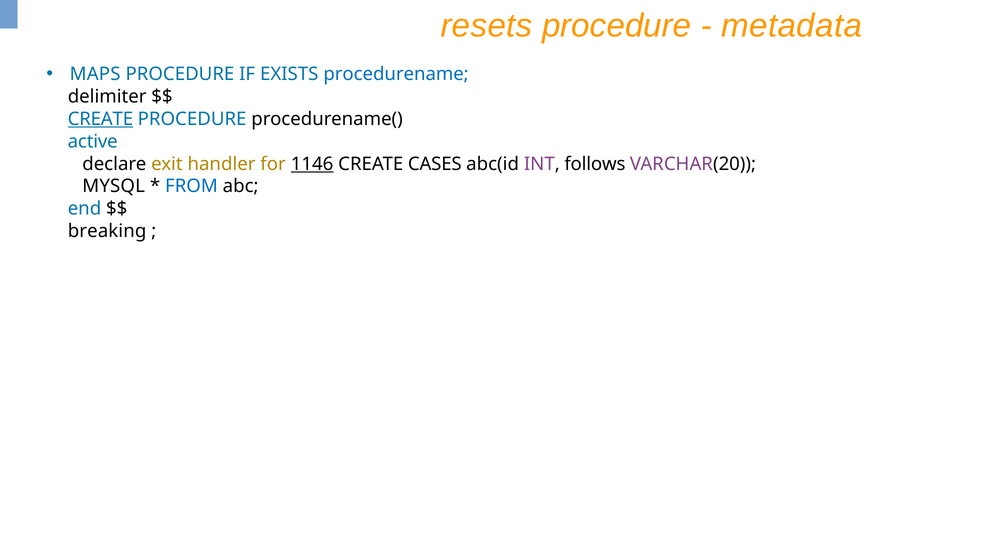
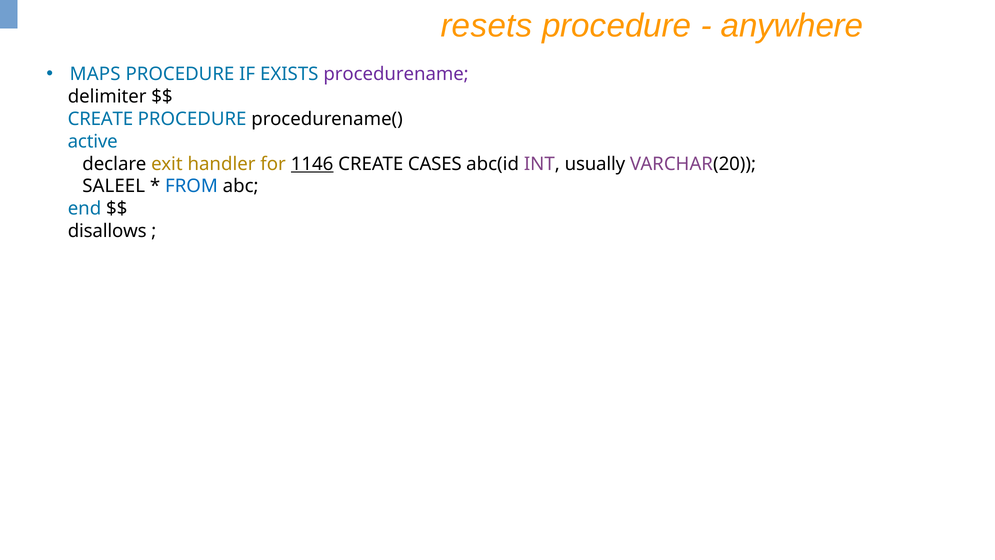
metadata: metadata -> anywhere (792, 26)
procedurename colour: blue -> purple (396, 74)
CREATE underline: present -> none (100, 119)
follows: follows -> usually (595, 164)
MYSQL: MYSQL -> SALEEL (114, 186)
breaking: breaking -> disallows (107, 231)
